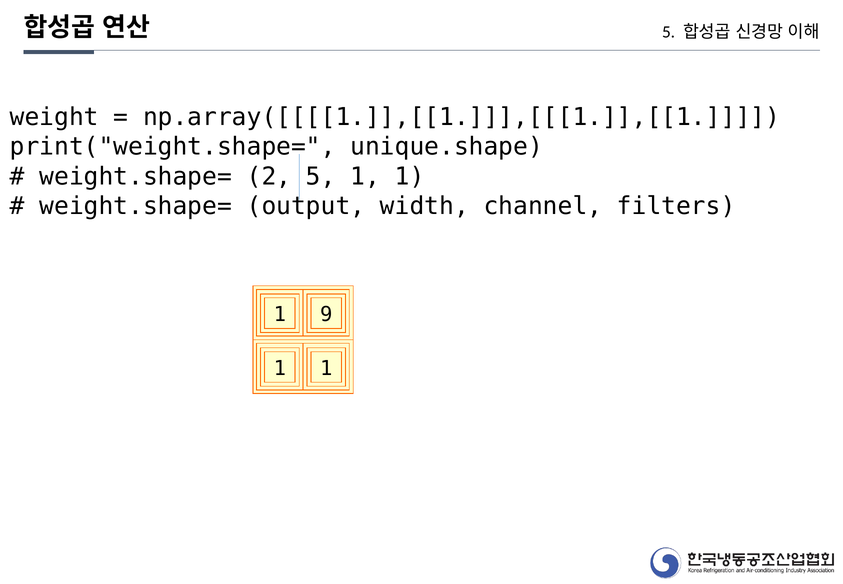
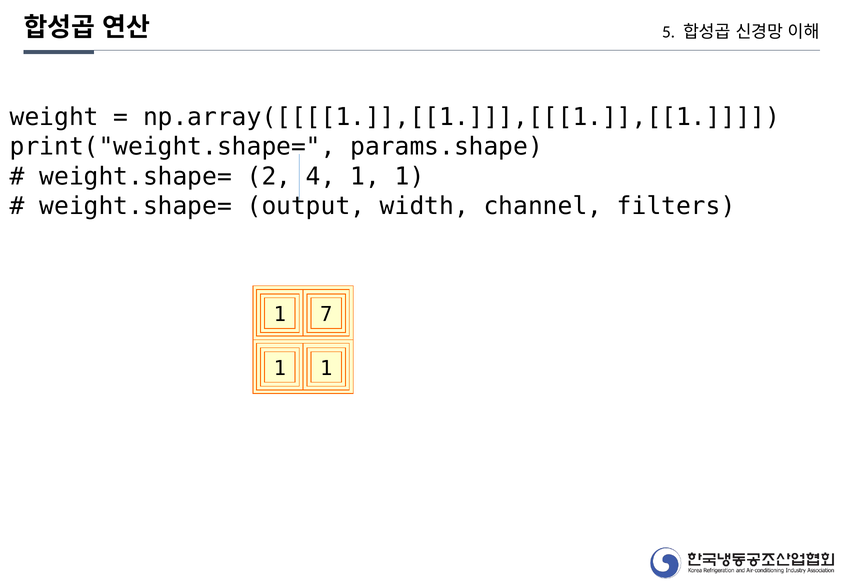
unique.shape: unique.shape -> params.shape (447, 147)
2 5: 5 -> 4 (321, 176)
9: 9 -> 7 (326, 314)
